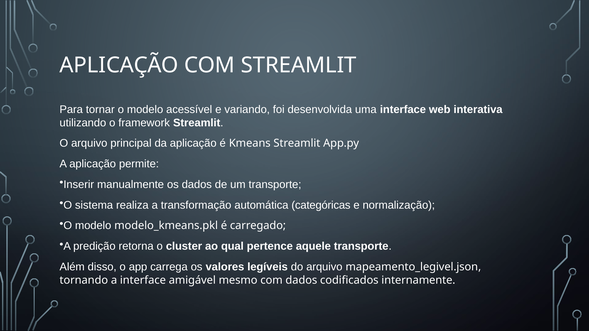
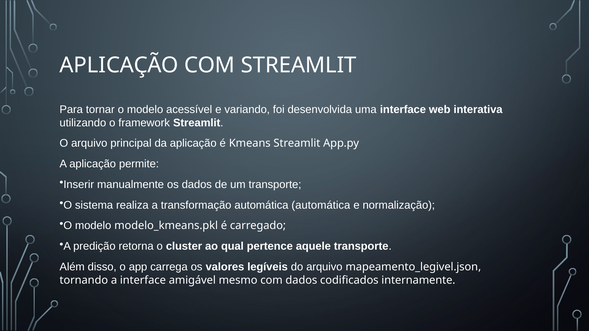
automática categóricas: categóricas -> automática (321, 205)
